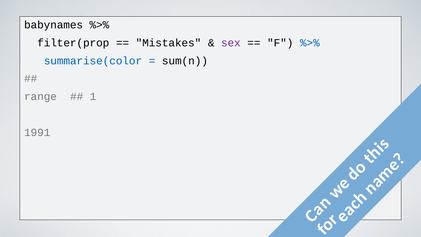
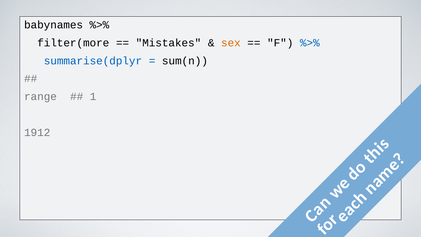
filter(prop: filter(prop -> filter(more (73, 43)
sex colour: purple -> orange (231, 43)
summarise(color: summarise(color -> summarise(dplyr (93, 61)
1991: 1991 -> 1912 (37, 132)
